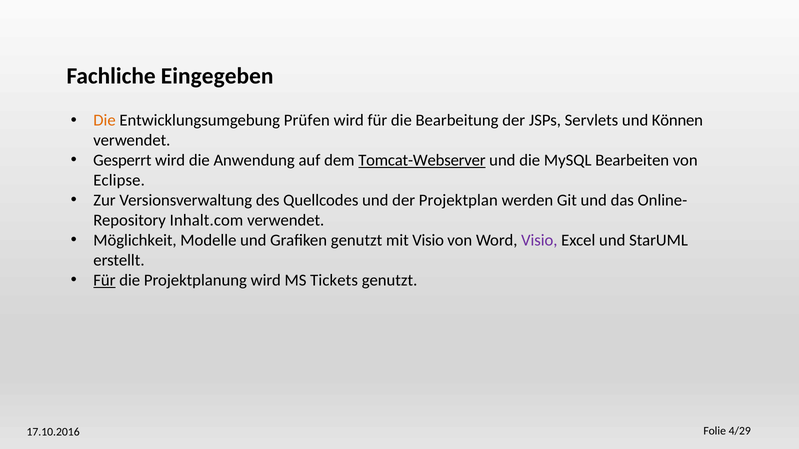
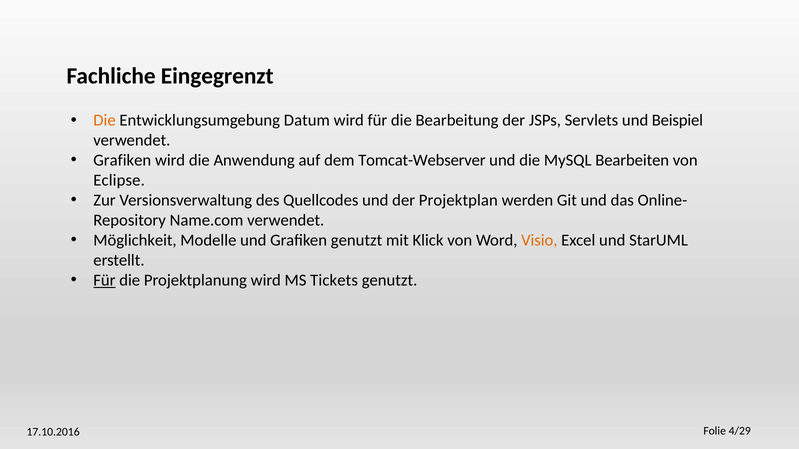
Eingegeben: Eingegeben -> Eingegrenzt (217, 76)
Prüfen: Prüfen -> Datum (307, 121)
Können: Können -> Beispiel (677, 121)
Gesperrt: Gesperrt -> Grafiken (122, 161)
Tomcat-Webserver underline: present -> none (422, 161)
Inhalt.com: Inhalt.com -> Name.com (207, 221)
mit Visio: Visio -> Klick (428, 241)
Visio colour: purple -> orange (539, 241)
